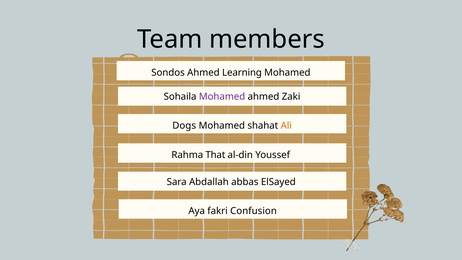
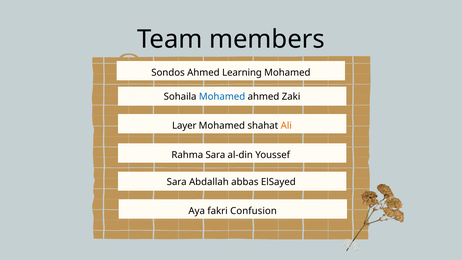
Mohamed colour: purple -> blue (222, 97)
Dogs: Dogs -> Layer (184, 126)
Rahma That: That -> Sara (215, 155)
